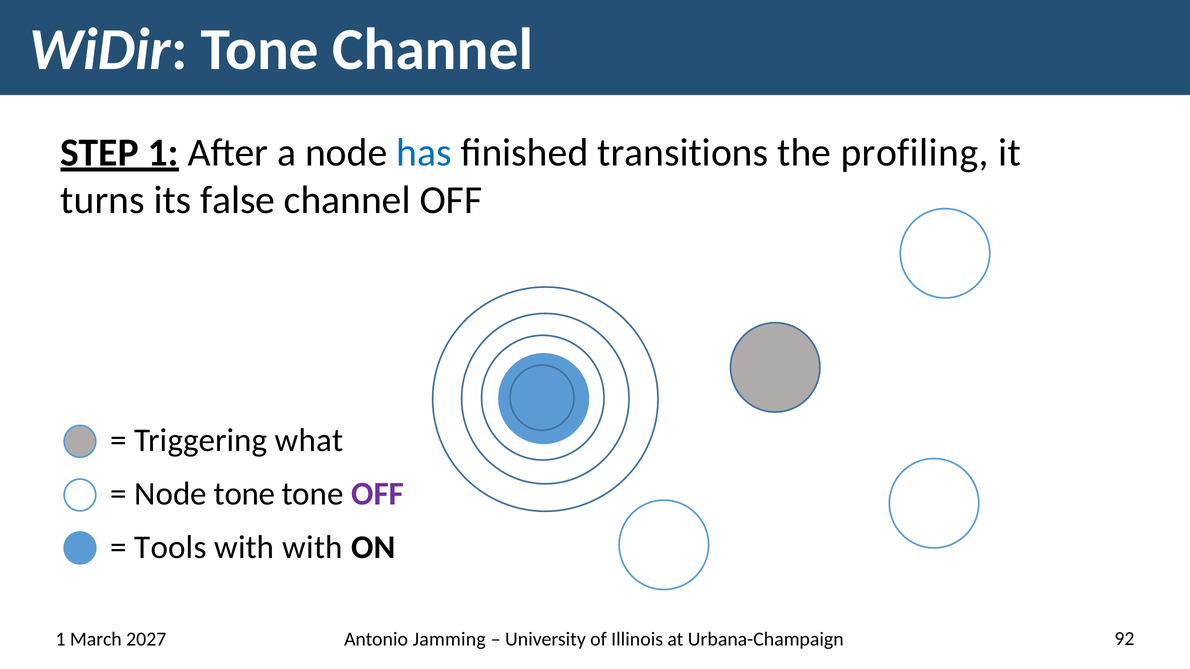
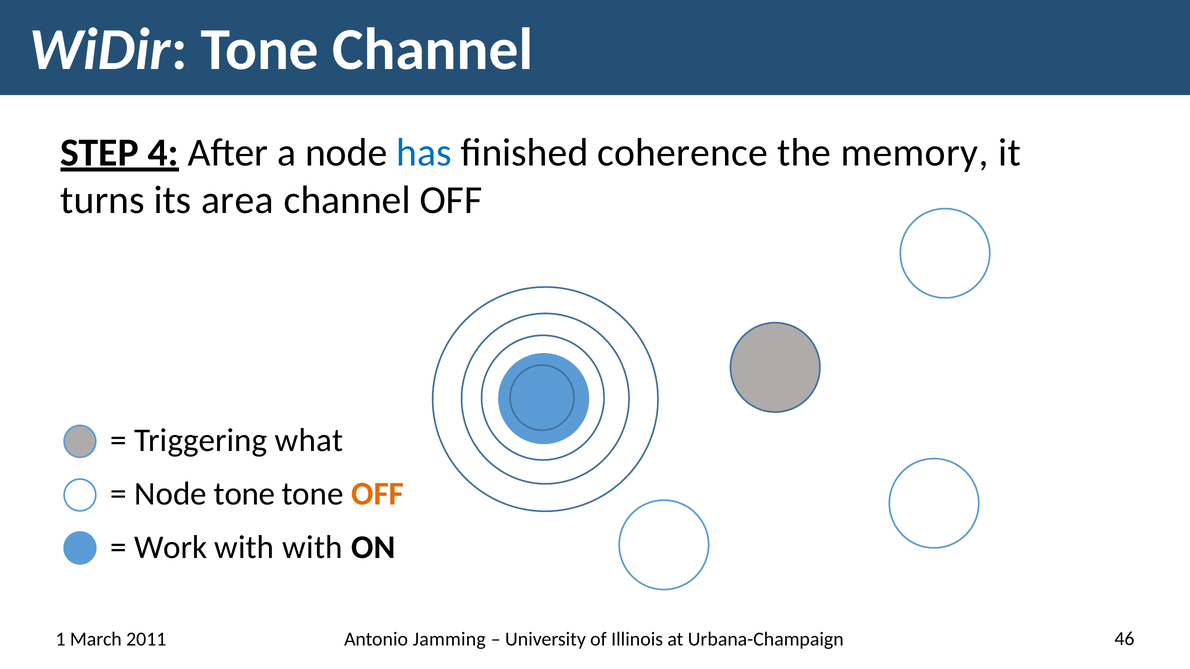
STEP 1: 1 -> 4 (163, 153)
transitions: transitions -> coherence (683, 153)
profiling: profiling -> memory (915, 153)
false: false -> area (237, 200)
OFF colour: purple -> orange (378, 494)
Tools: Tools -> Work (171, 548)
2027: 2027 -> 2011 (146, 640)
92: 92 -> 46 (1124, 639)
